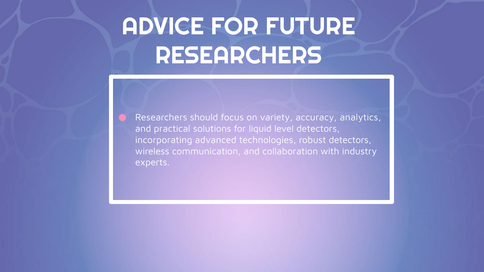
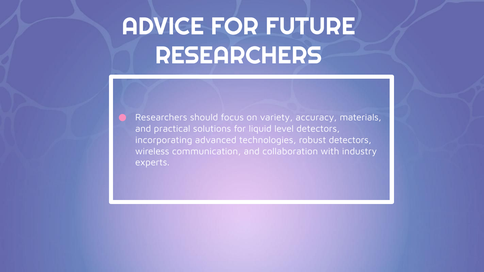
analytics: analytics -> materials (361, 118)
